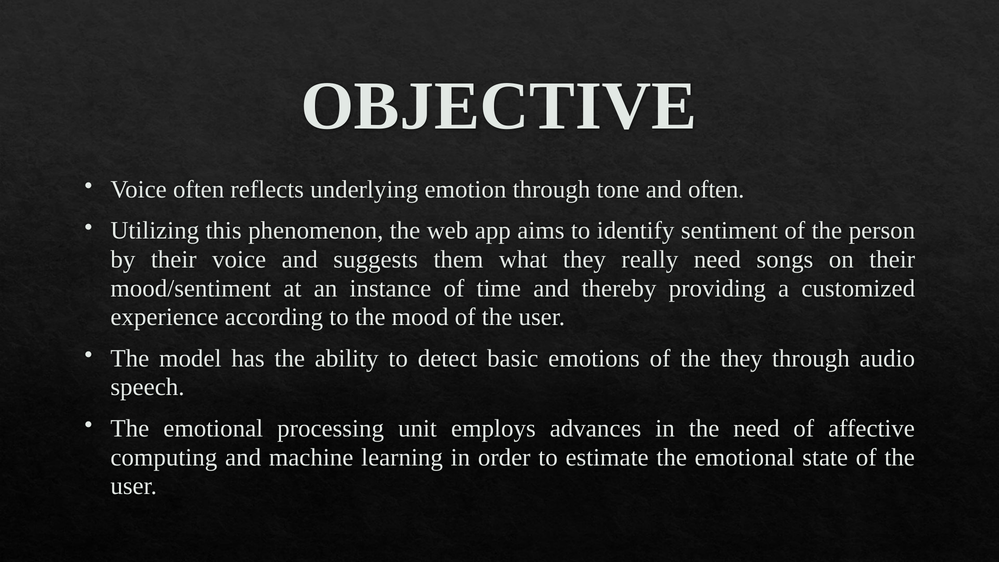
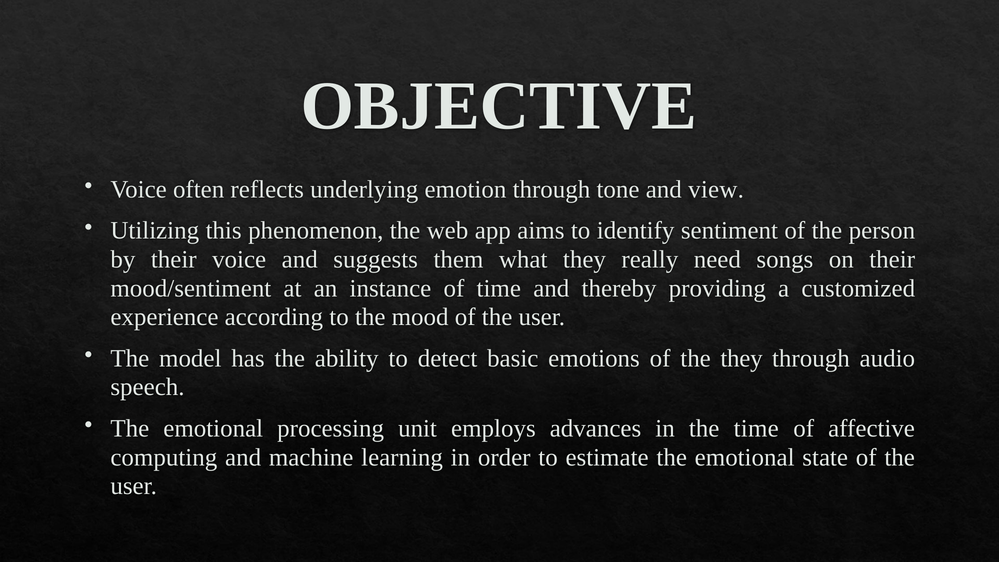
and often: often -> view (716, 190)
the need: need -> time (756, 428)
